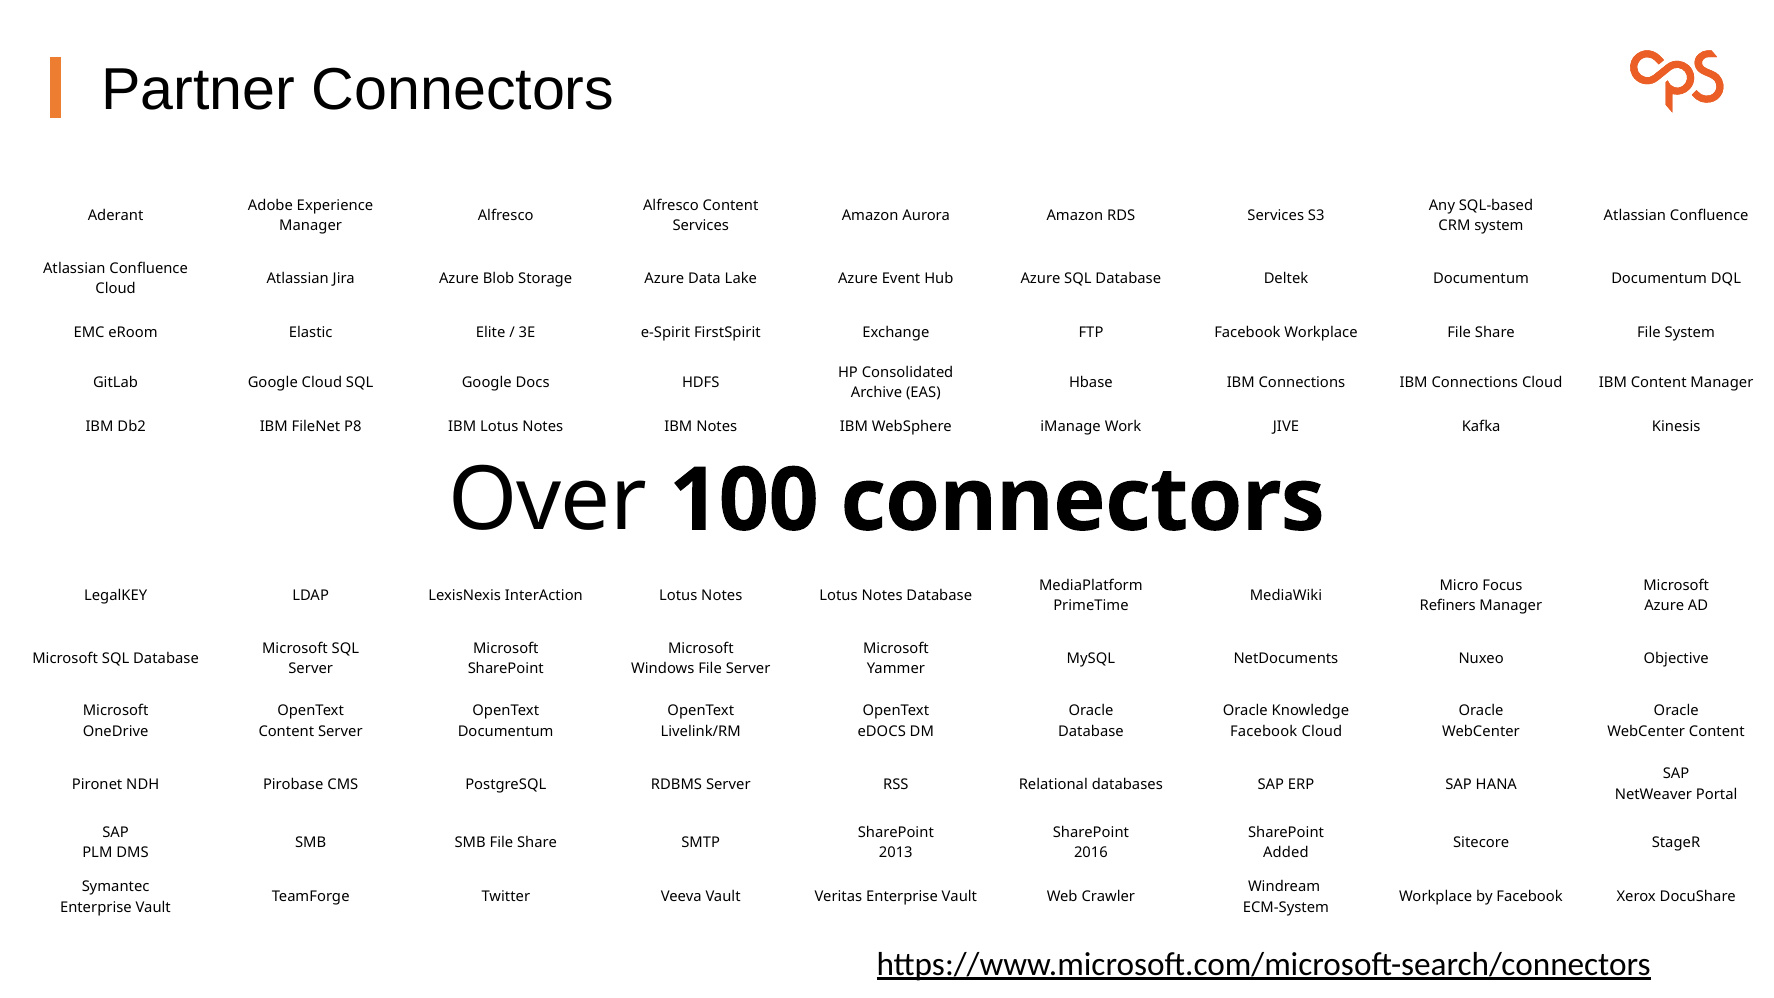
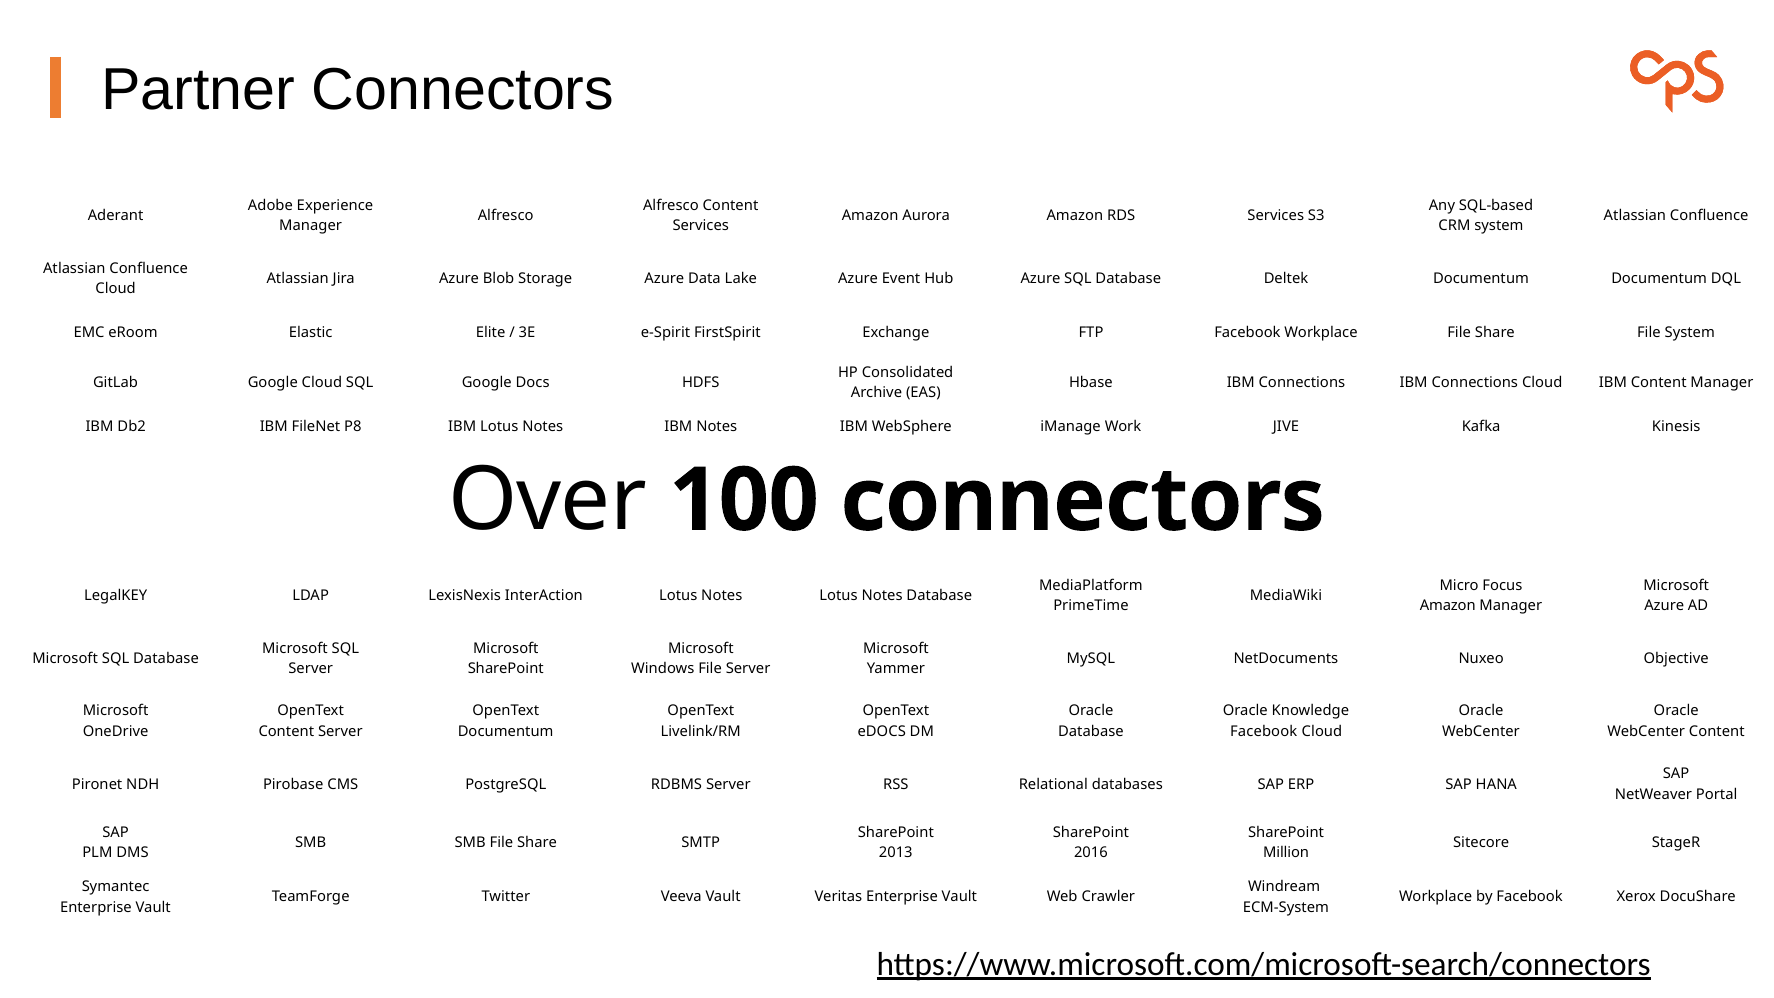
Refiners: Refiners -> Amazon (1448, 606)
Added: Added -> Million (1286, 853)
